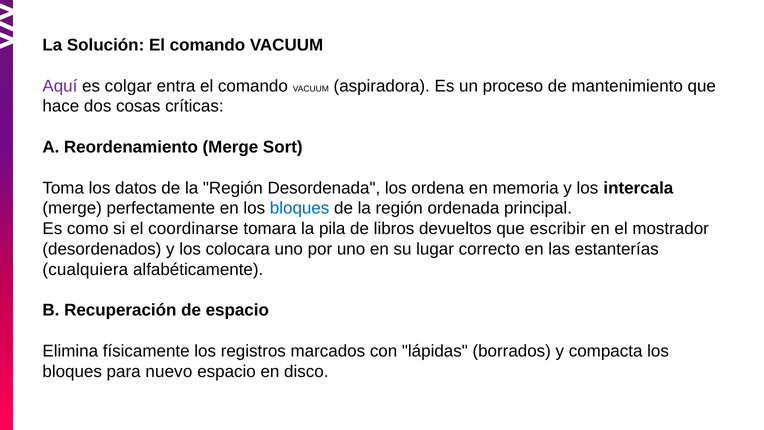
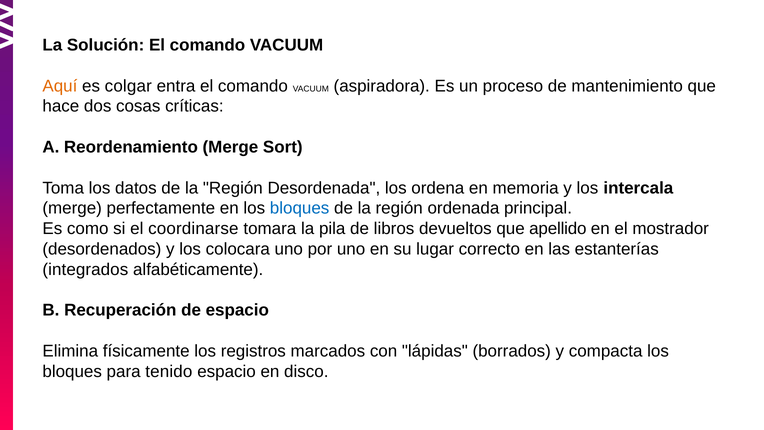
Aquí colour: purple -> orange (60, 86)
escribir: escribir -> apellido (558, 229)
cualquiera: cualquiera -> integrados (85, 269)
nuevo: nuevo -> tenido (169, 371)
